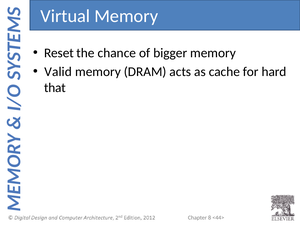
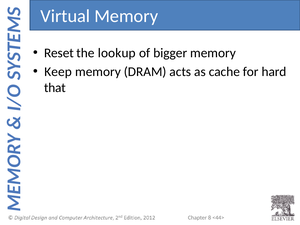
chance: chance -> lookup (117, 53)
Valid: Valid -> Keep (58, 72)
